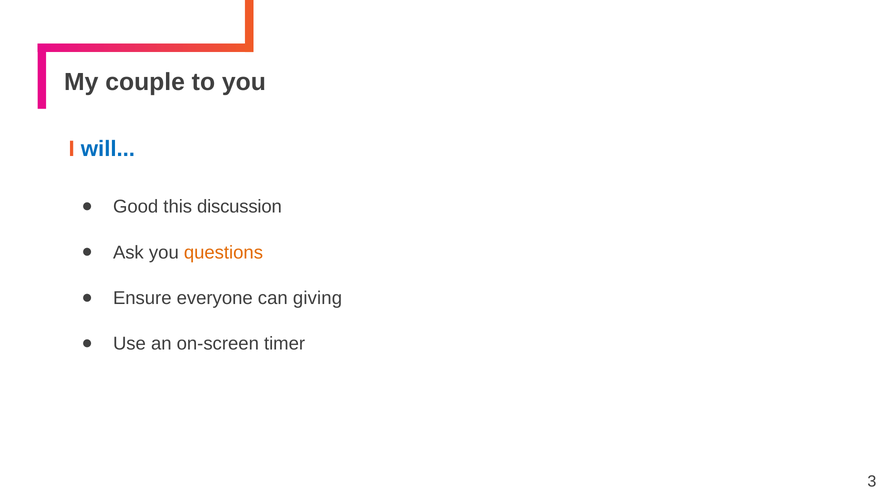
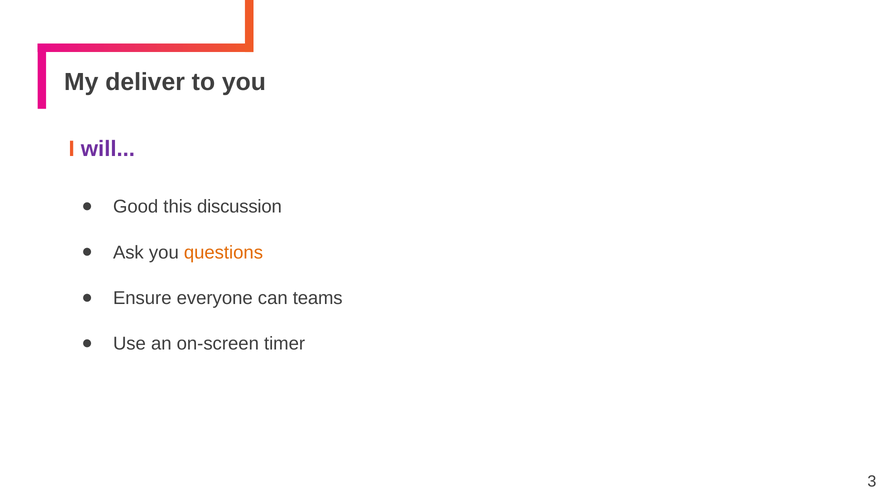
couple: couple -> deliver (145, 82)
will colour: blue -> purple (108, 149)
giving: giving -> teams (318, 298)
